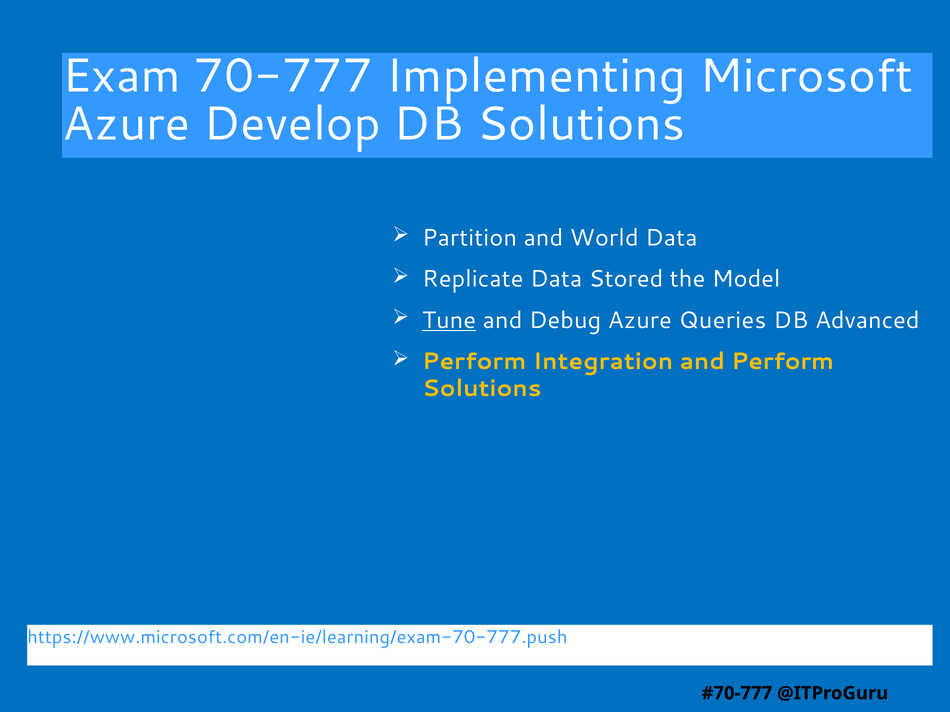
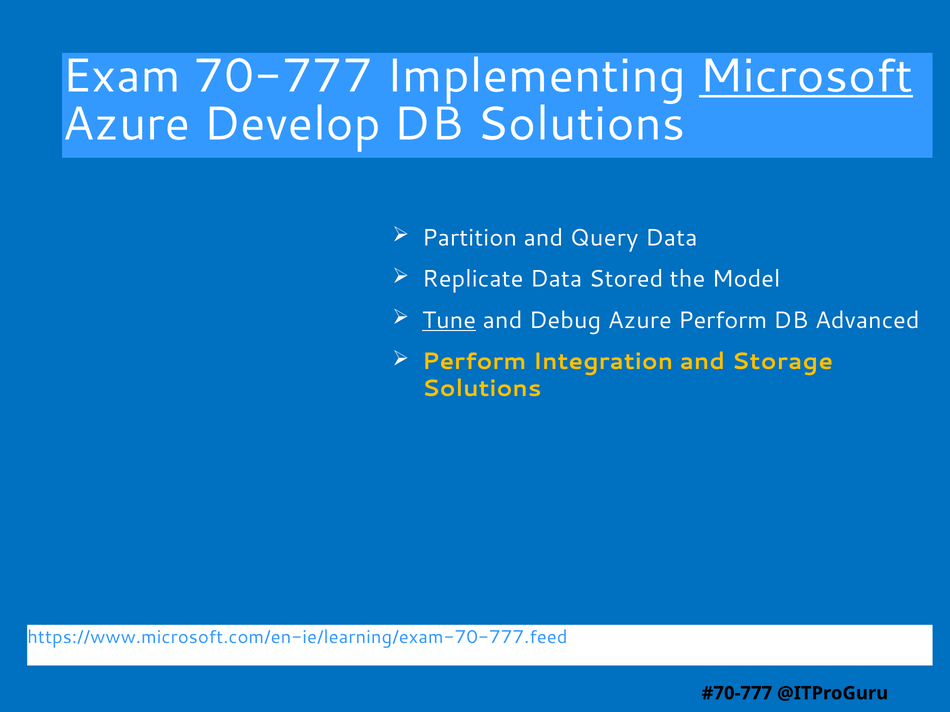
Microsoft underline: none -> present (806, 76)
World: World -> Query (604, 238)
Azure Queries: Queries -> Perform (723, 321)
and Perform: Perform -> Storage (782, 362)
https://www.microsoft.com/en-ie/learning/exam-70-777.push: https://www.microsoft.com/en-ie/learning/exam-70-777.push -> https://www.microsoft.com/en-ie/learning/exam-70-777.feed (297, 638)
